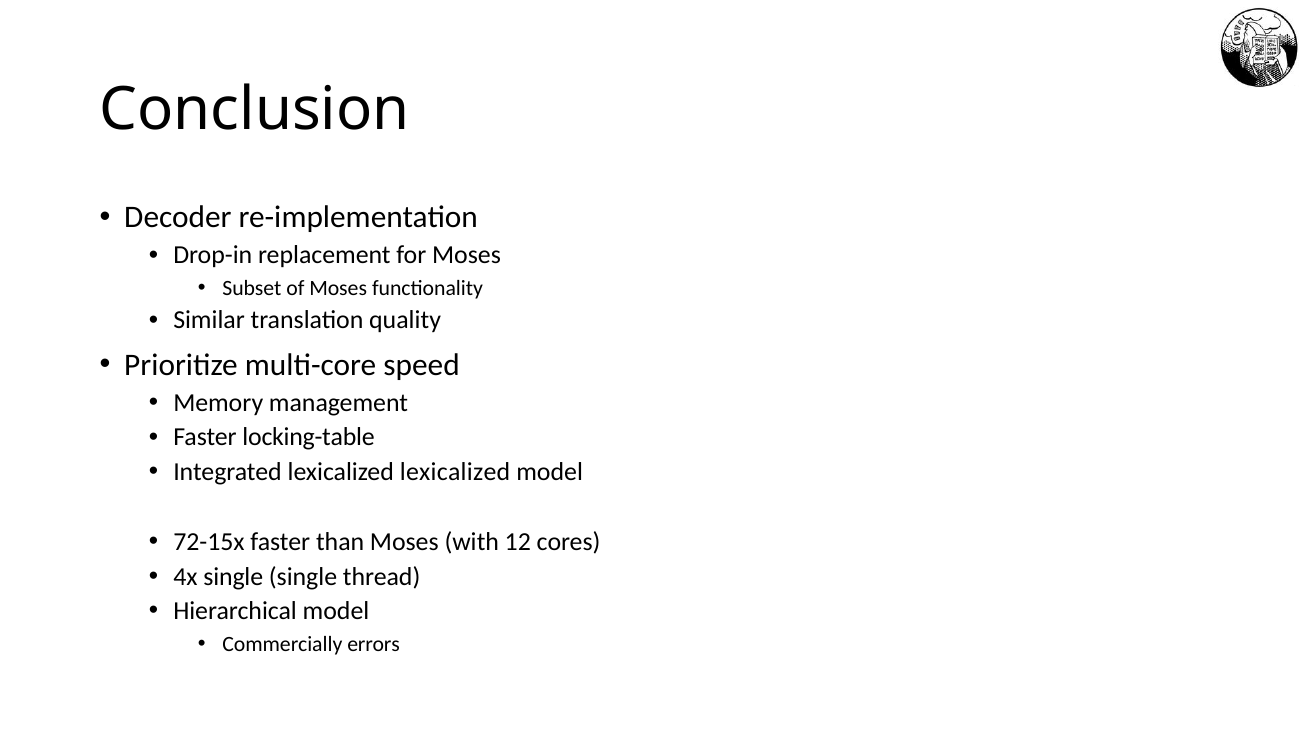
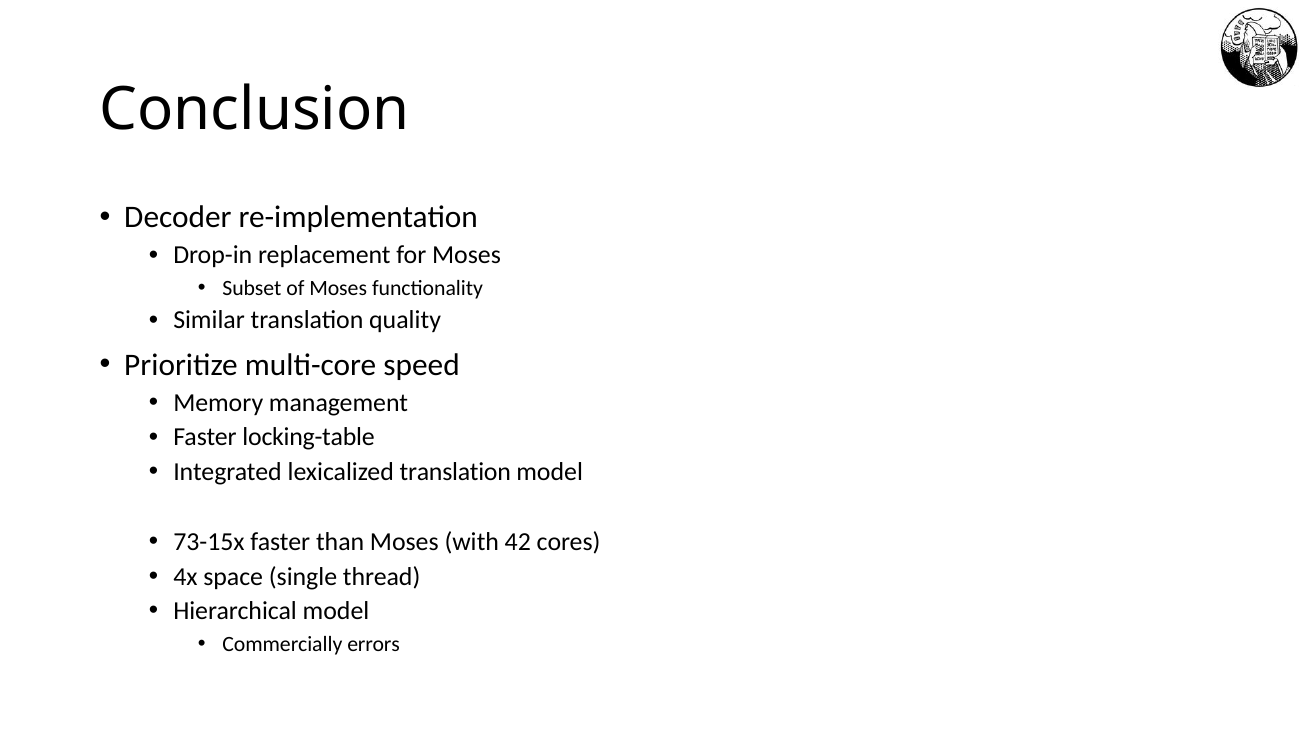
lexicalized lexicalized: lexicalized -> translation (455, 472)
72-15x: 72-15x -> 73-15x (209, 542)
12: 12 -> 42 (518, 542)
4x single: single -> space (233, 576)
